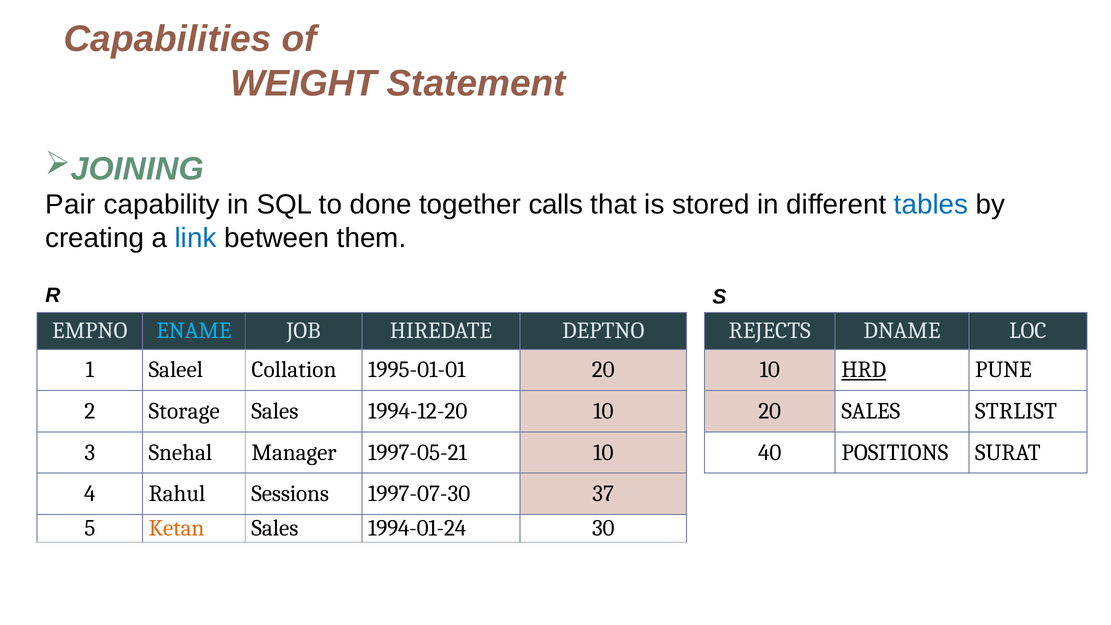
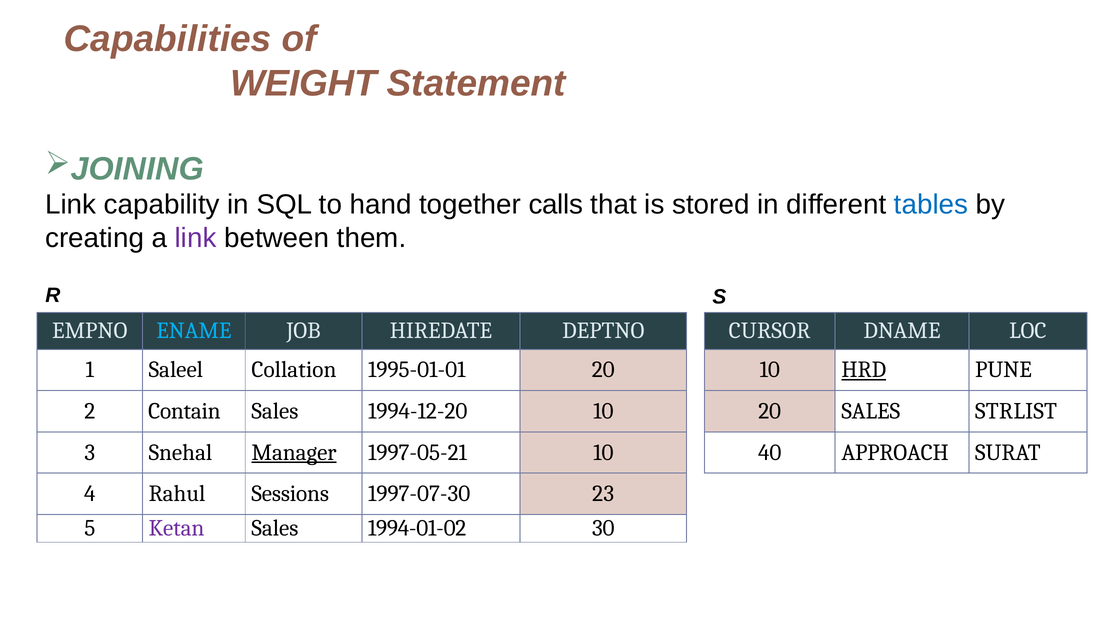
Pair: Pair -> Link (71, 205)
done: done -> hand (381, 205)
link colour: blue -> purple (196, 238)
REJECTS: REJECTS -> CURSOR (770, 331)
Storage: Storage -> Contain (184, 411)
Manager underline: none -> present (294, 452)
POSITIONS: POSITIONS -> APPROACH (895, 452)
37: 37 -> 23 (603, 494)
Ketan colour: orange -> purple (176, 528)
1994-01-24: 1994-01-24 -> 1994-01-02 (417, 528)
